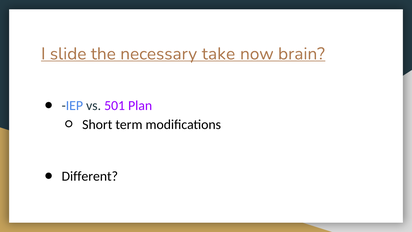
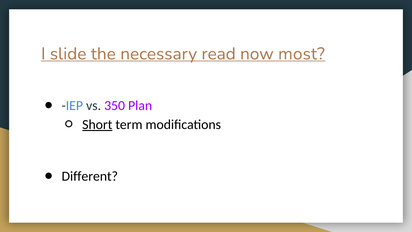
take: take -> read (219, 54)
brain: brain -> most (301, 54)
501: 501 -> 350 (115, 105)
Short underline: none -> present (97, 124)
